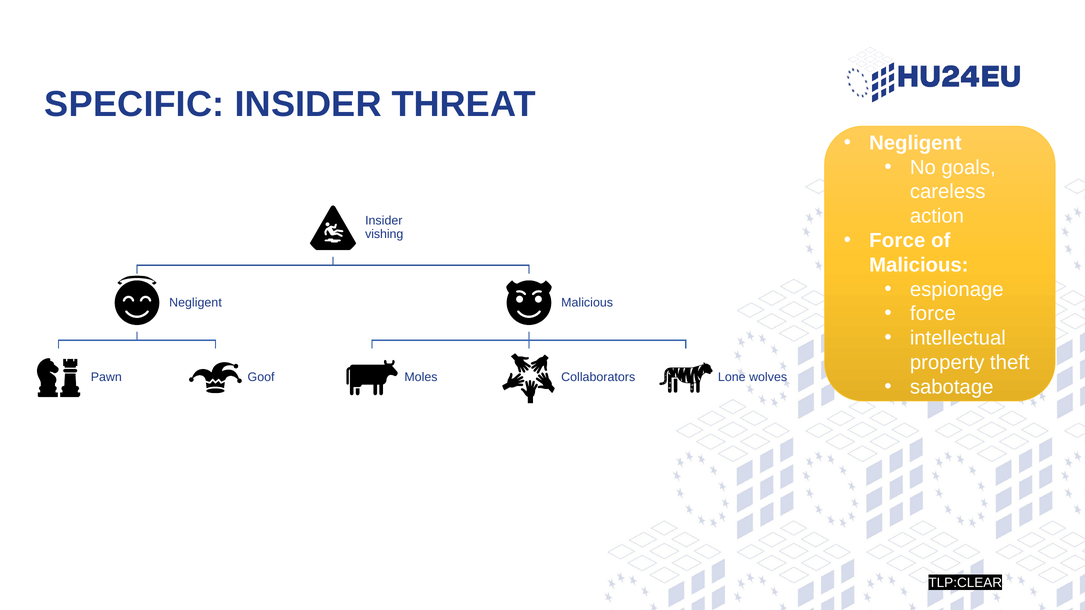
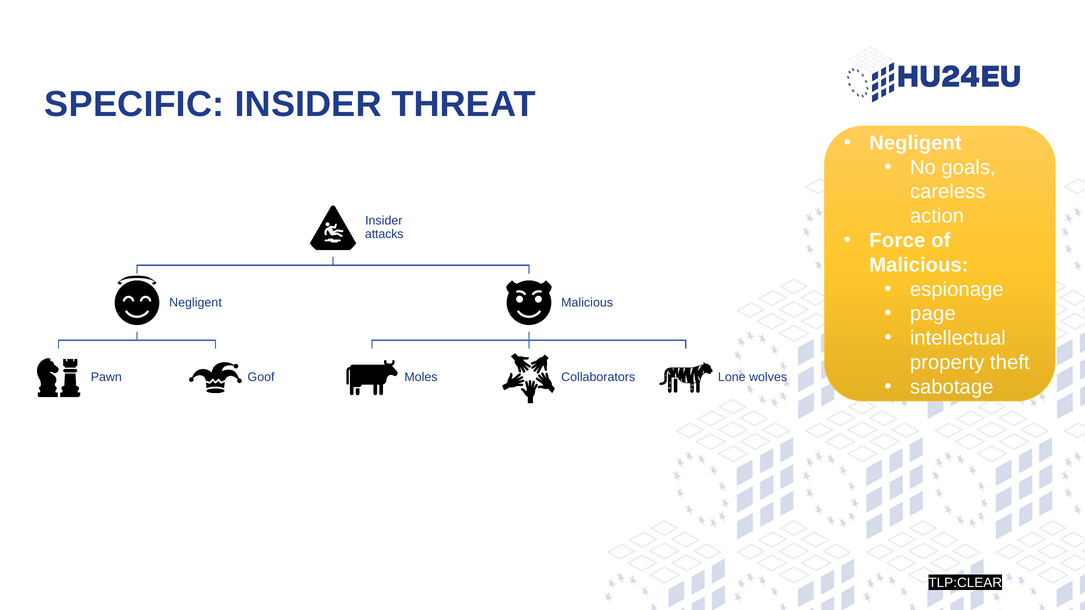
vishing: vishing -> attacks (384, 234)
force: force -> page (933, 314)
